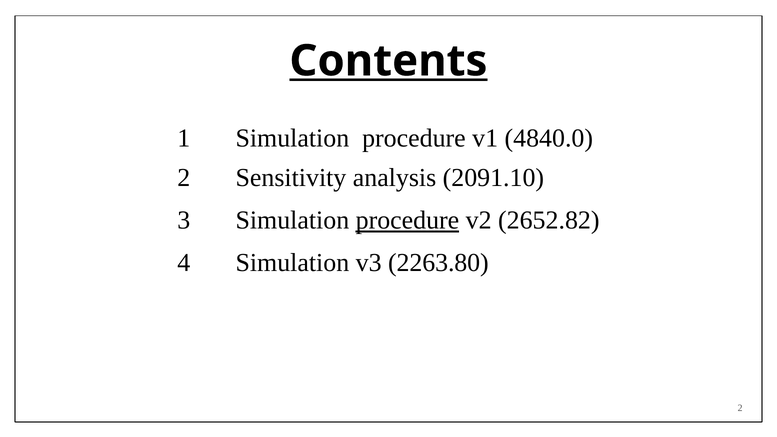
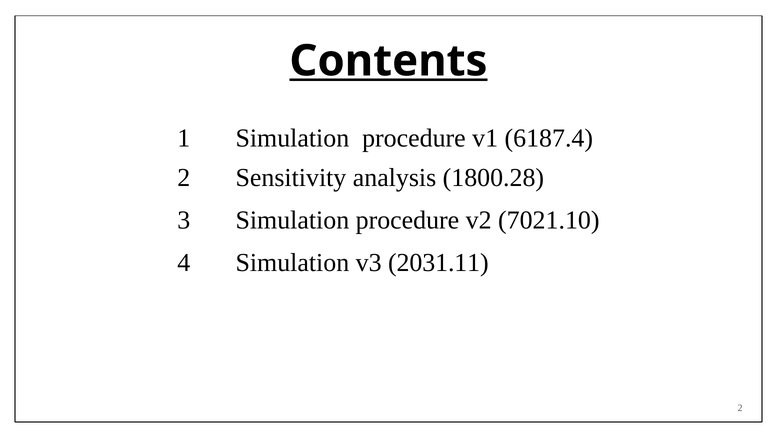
4840.0: 4840.0 -> 6187.4 (549, 138)
2091.10: 2091.10 -> 1800.28 (493, 178)
procedure underline: present -> none (407, 220)
2652.82: 2652.82 -> 7021.10 (549, 220)
2263.80: 2263.80 -> 2031.11 (438, 263)
